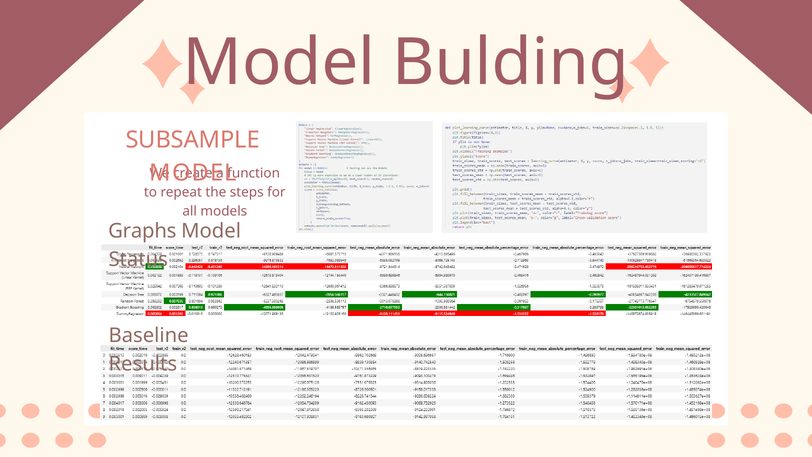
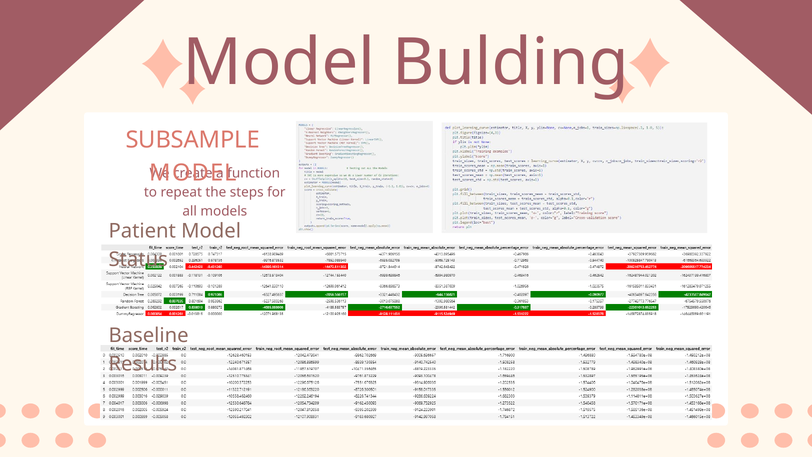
Graphs: Graphs -> Patient (142, 231)
